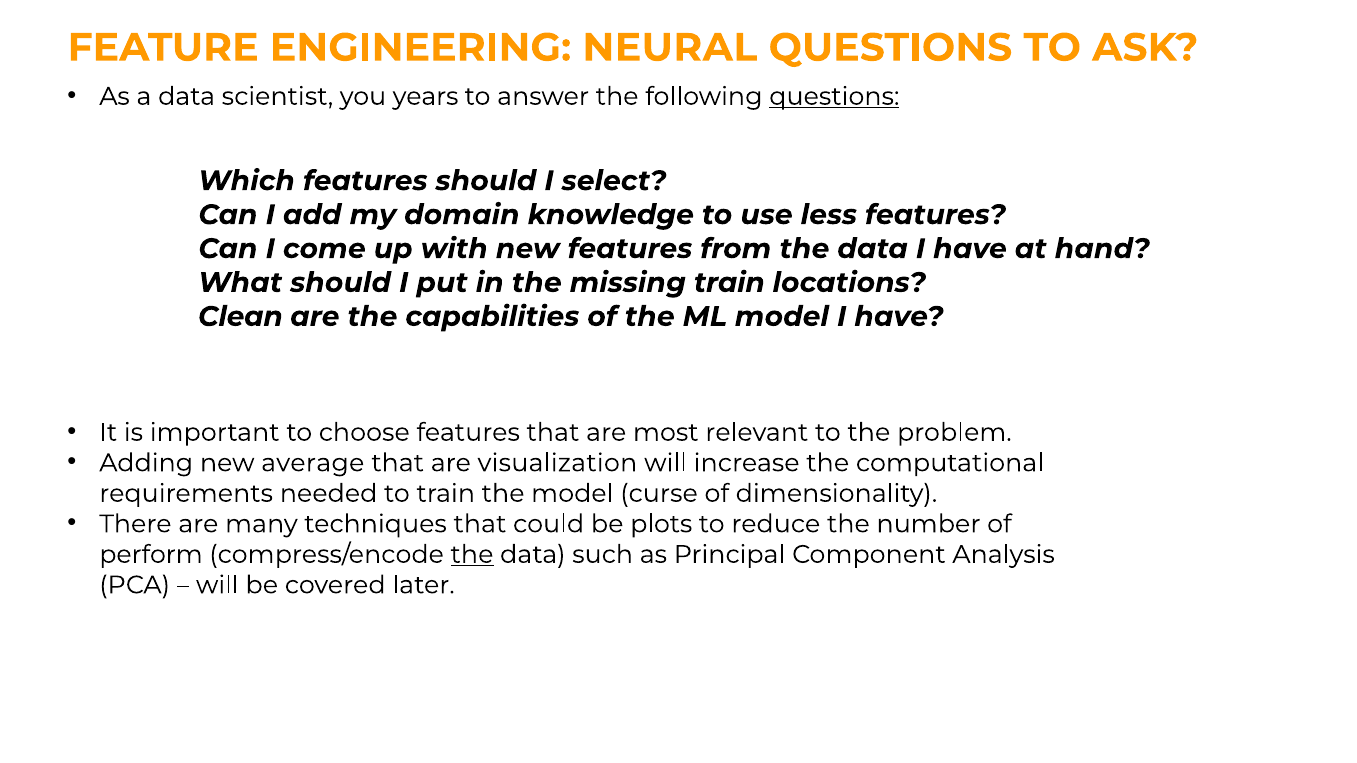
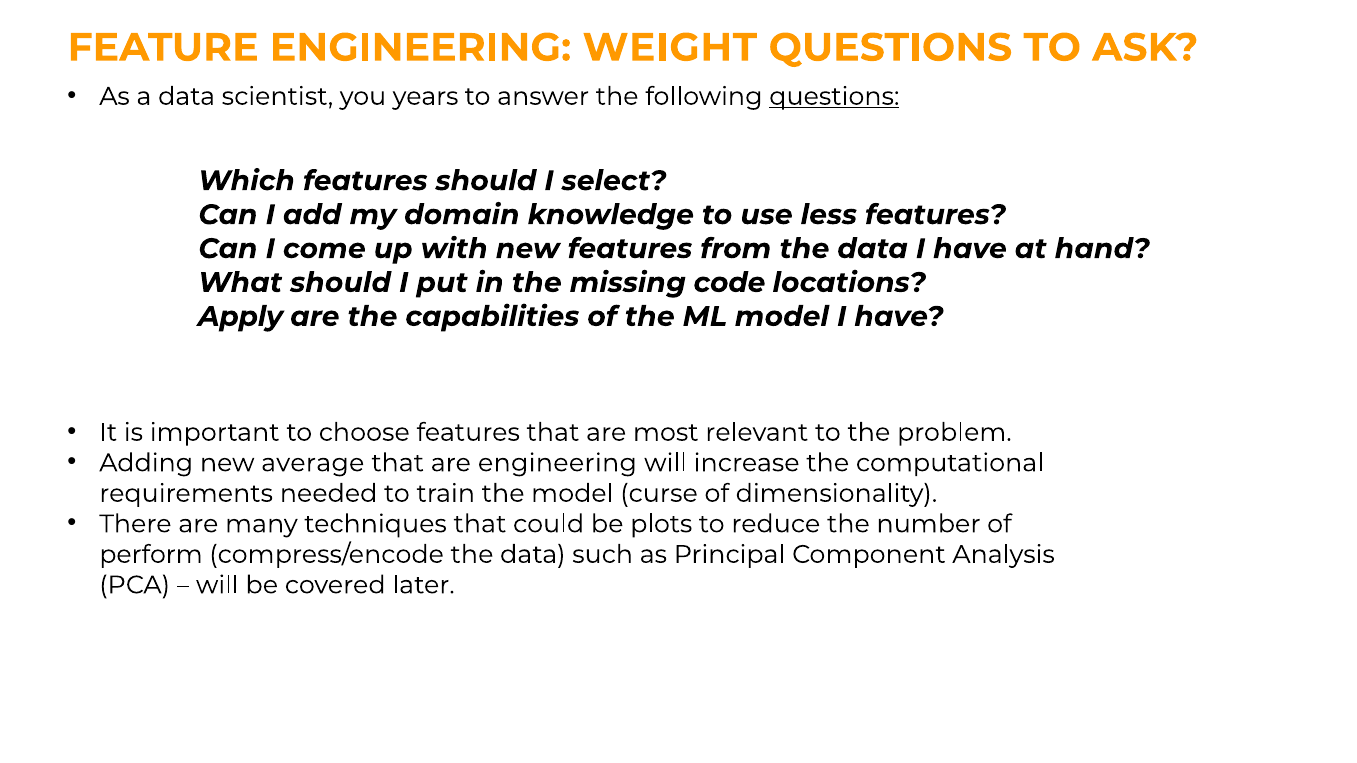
NEURAL: NEURAL -> WEIGHT (670, 48)
missing train: train -> code (729, 283)
Clean: Clean -> Apply (240, 317)
are visualization: visualization -> engineering (557, 463)
the underline: present -> none (472, 555)
